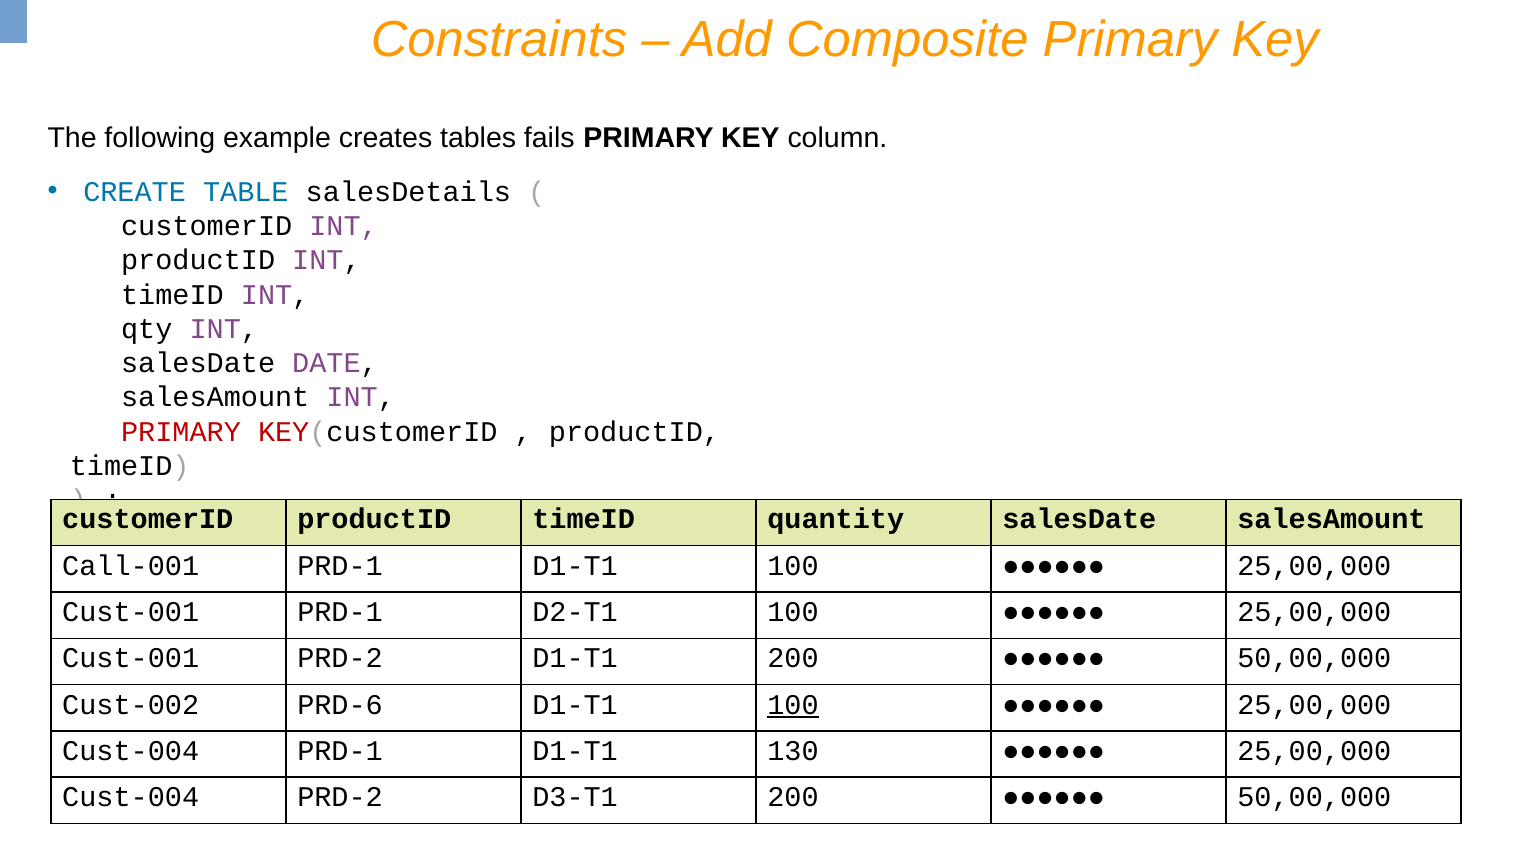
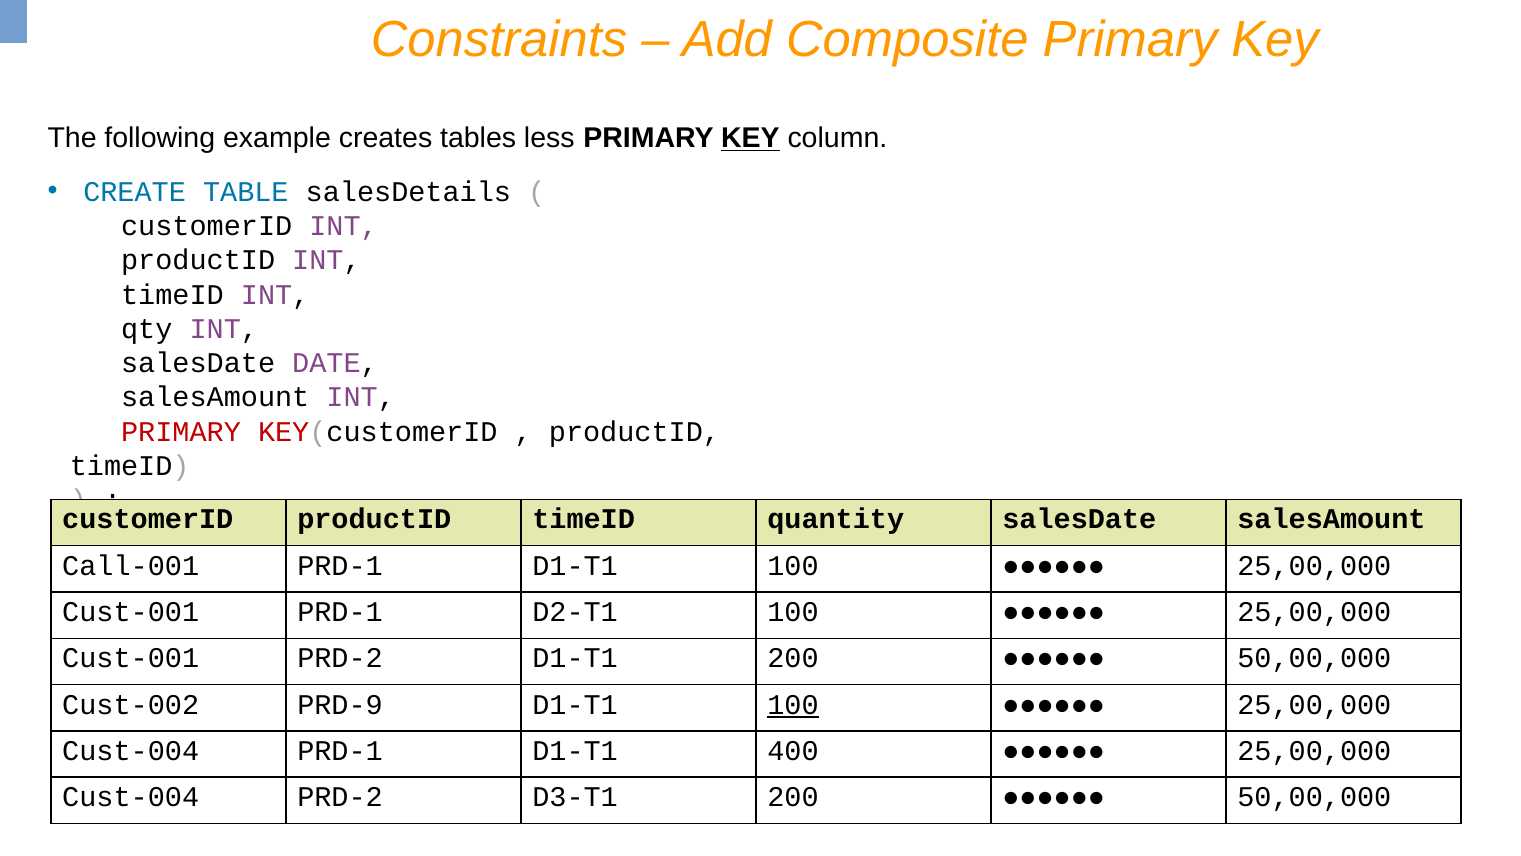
fails: fails -> less (549, 138)
KEY underline: none -> present (750, 138)
PRD-6: PRD-6 -> PRD-9 (340, 704)
130: 130 -> 400 (793, 751)
